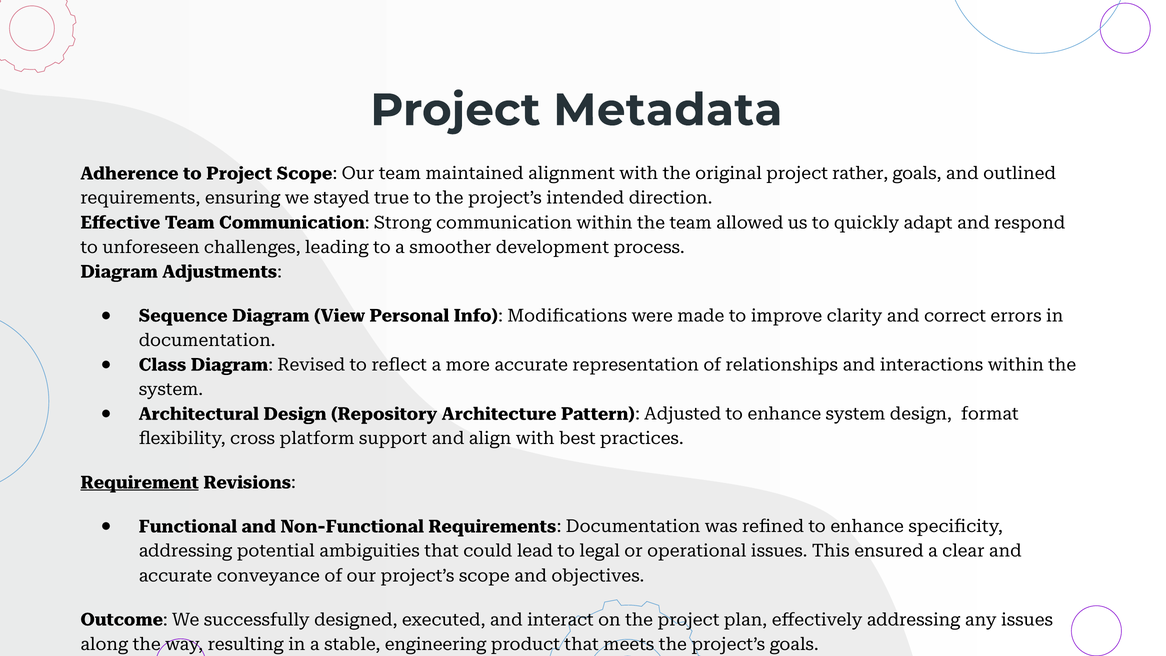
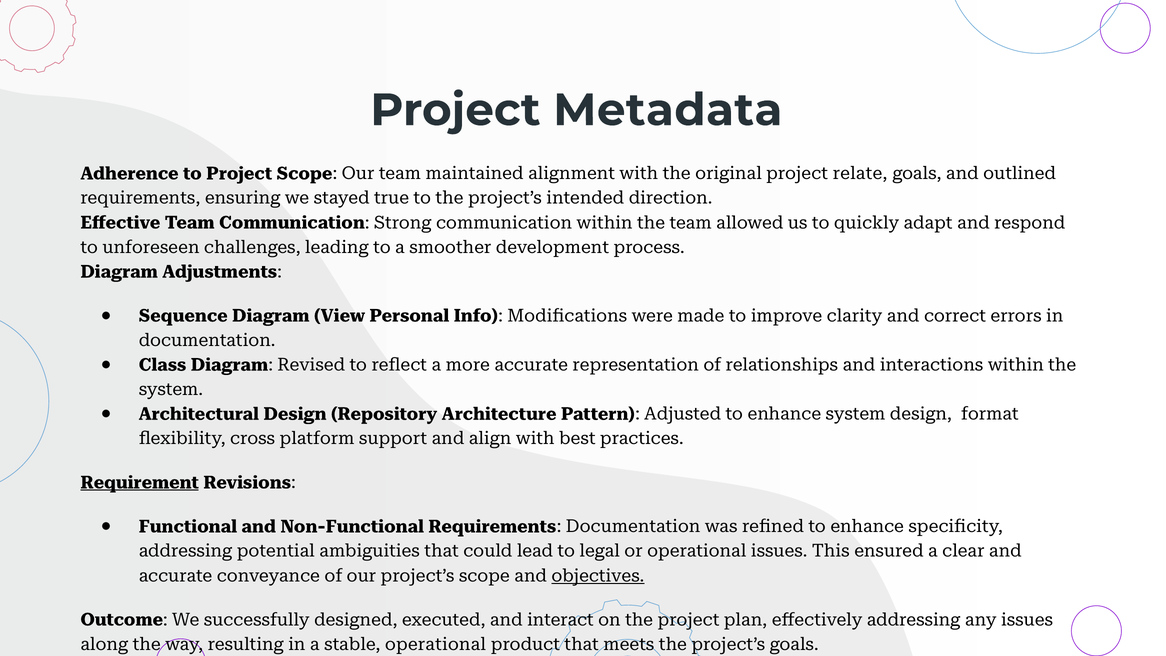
rather: rather -> relate (860, 173)
objectives underline: none -> present (598, 576)
stable engineering: engineering -> operational (435, 644)
